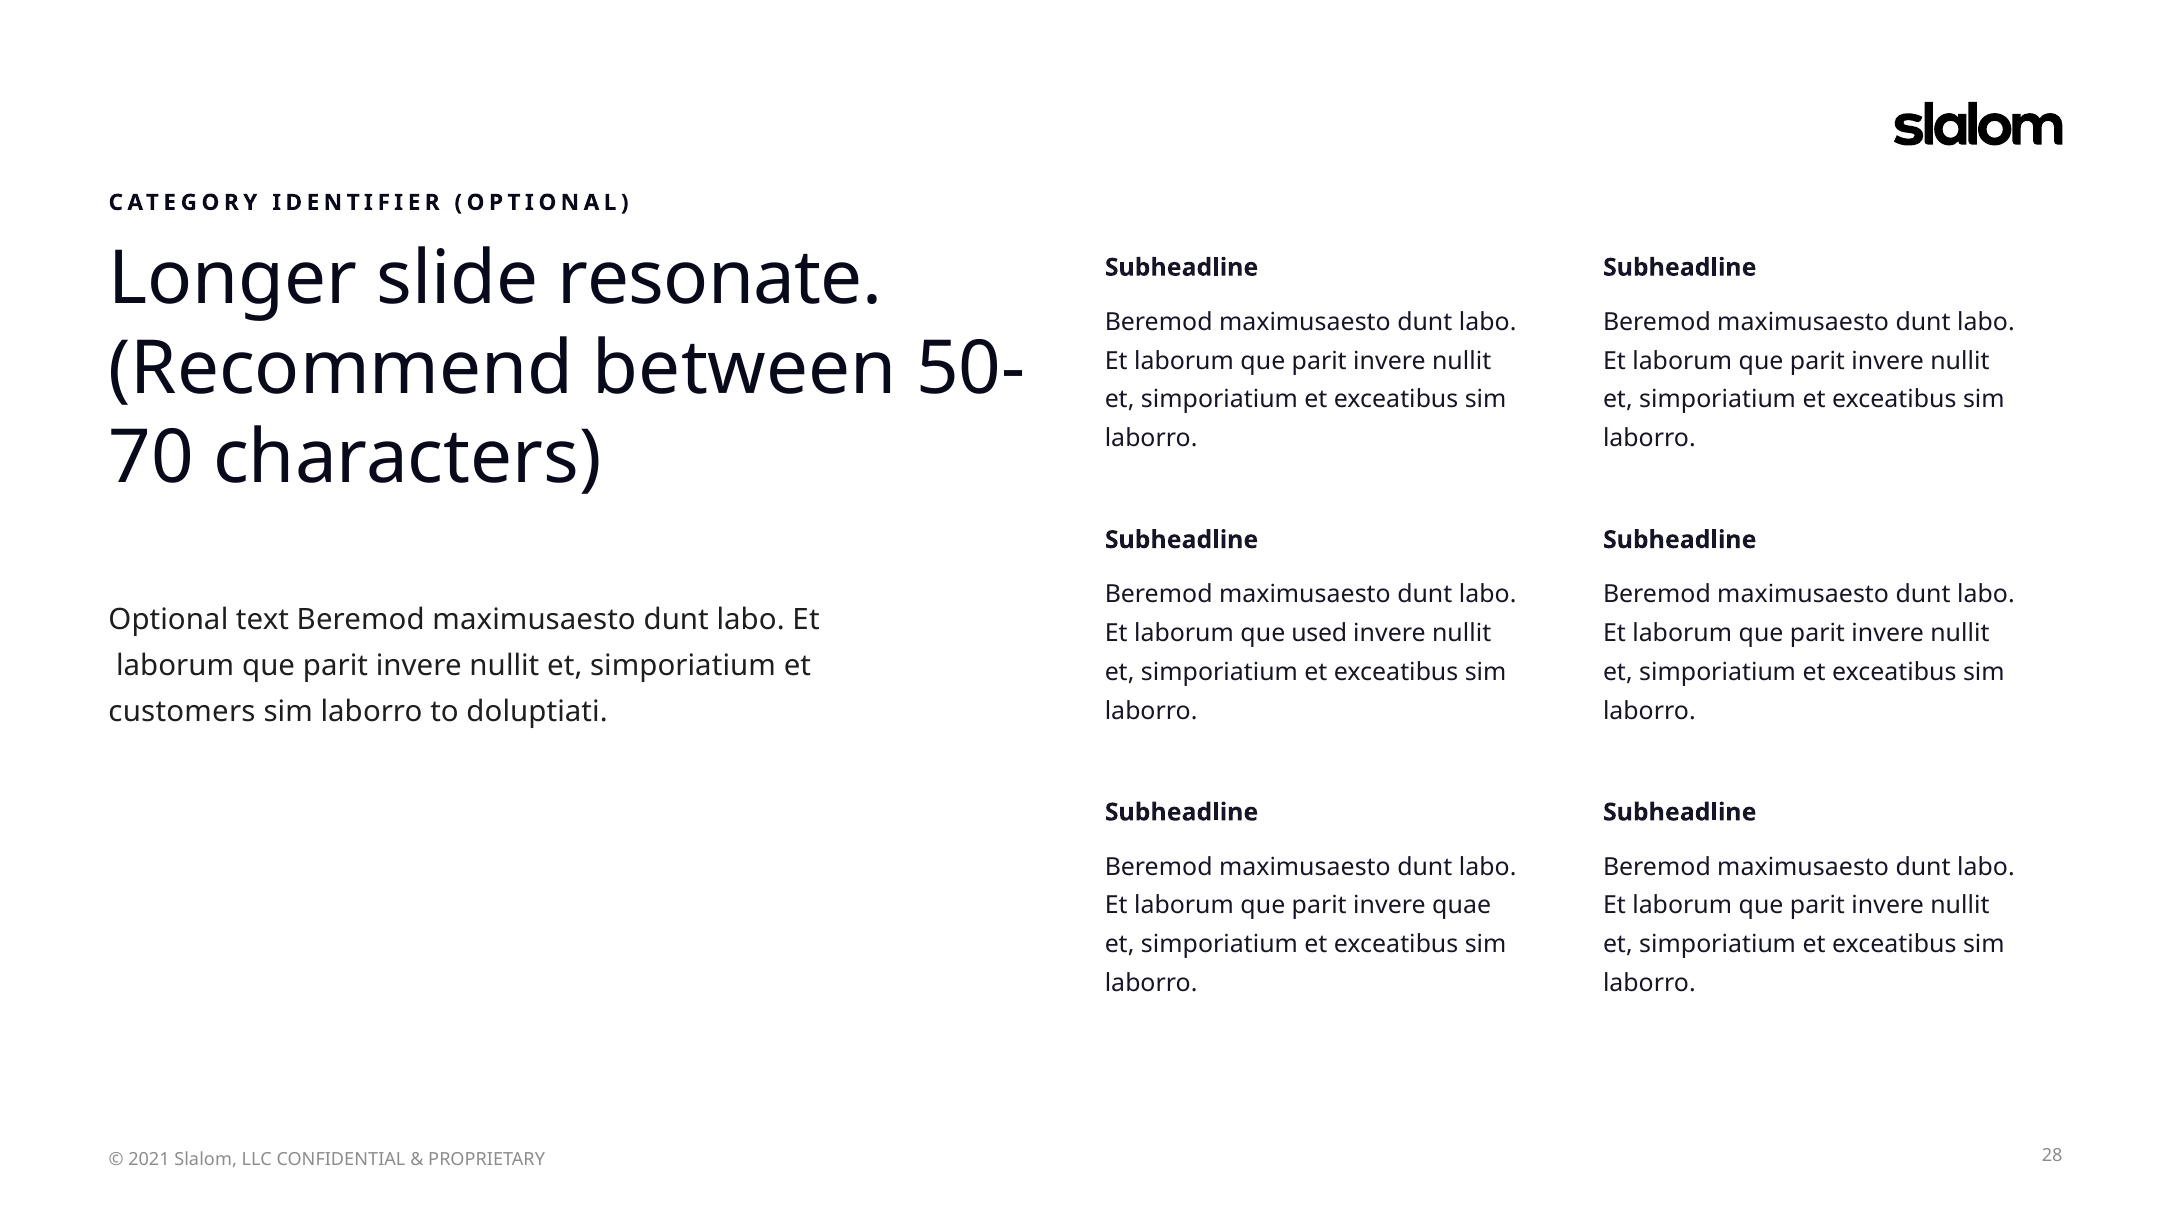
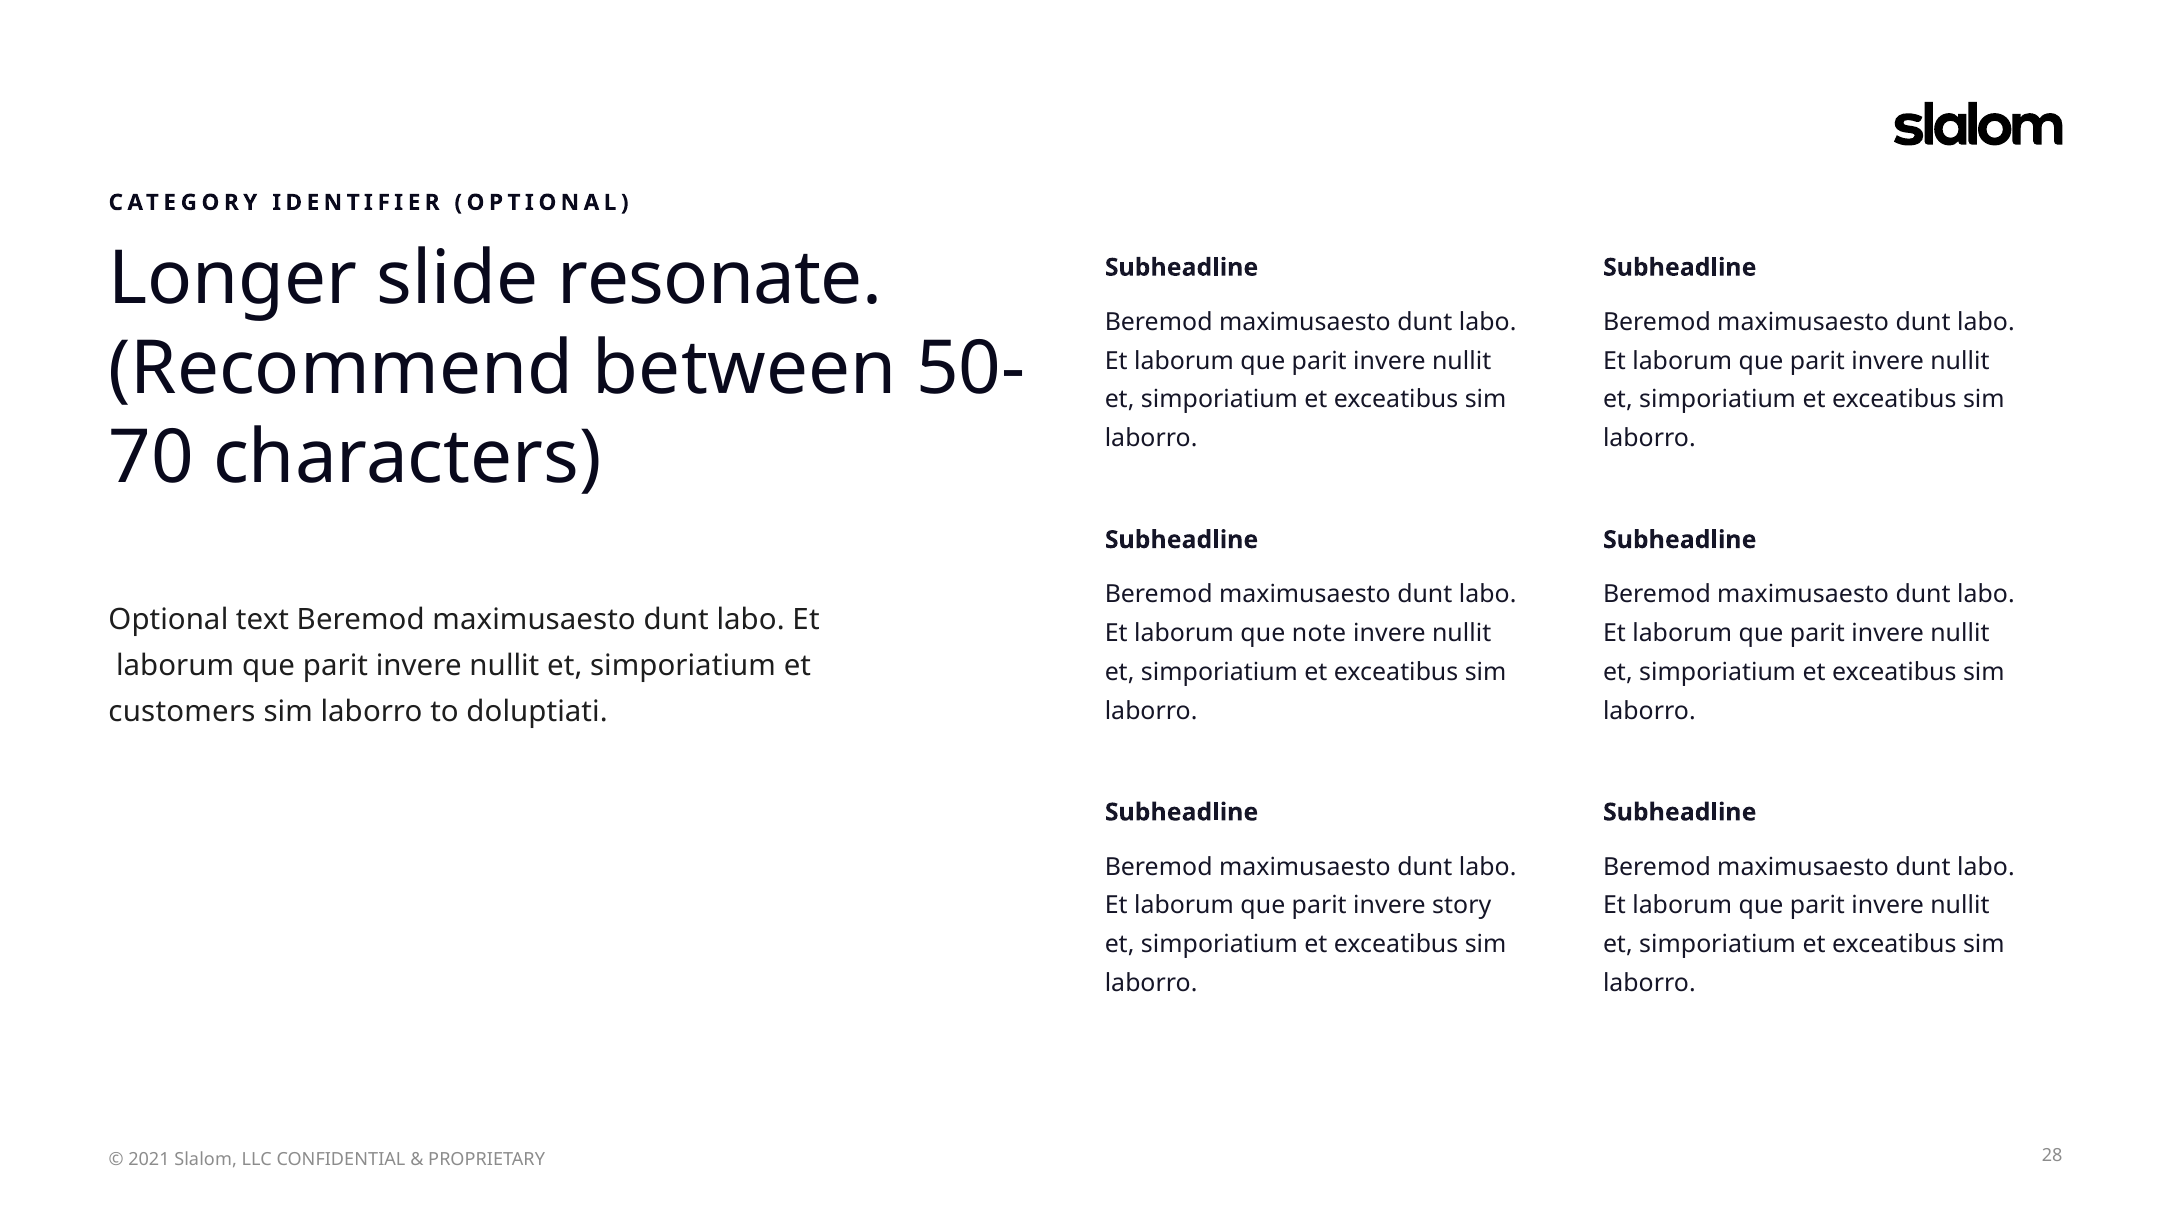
used: used -> note (1319, 633)
quae: quae -> story (1462, 906)
